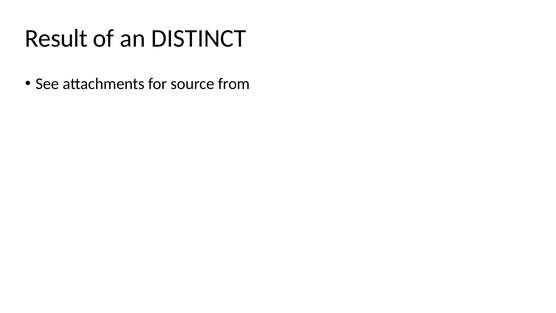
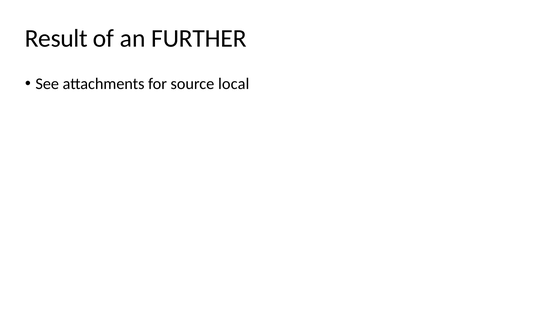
DISTINCT: DISTINCT -> FURTHER (199, 38)
from: from -> local (234, 84)
